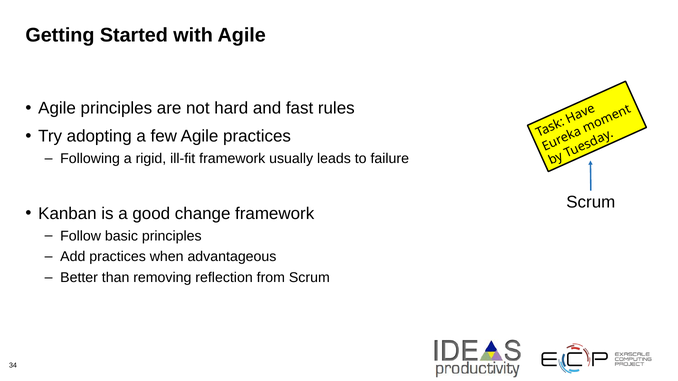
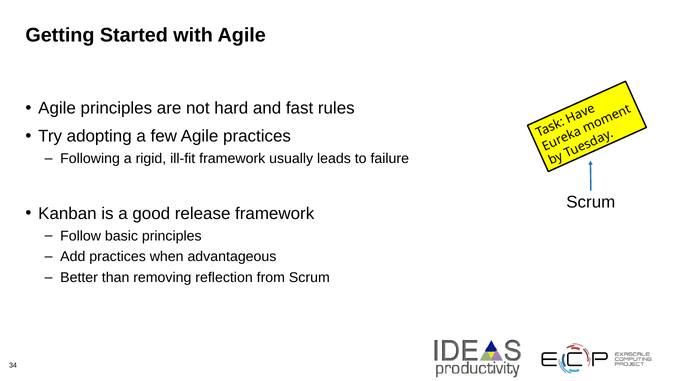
change: change -> release (203, 214)
